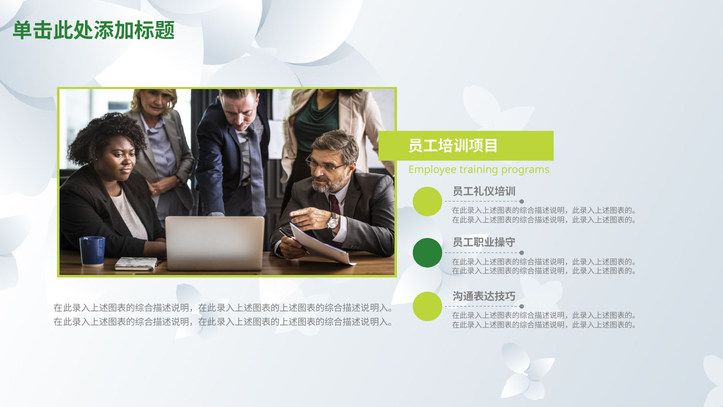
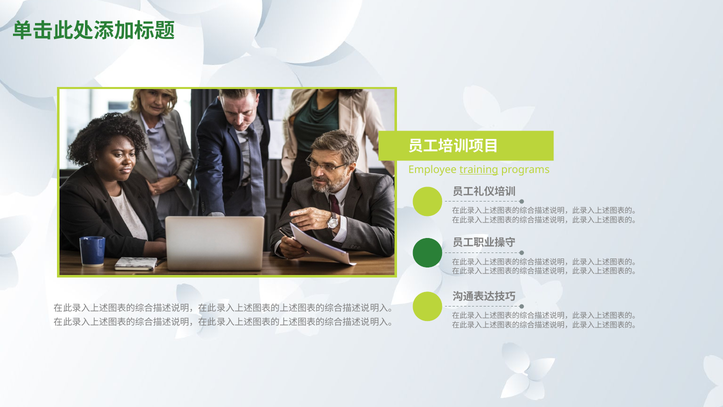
training underline: none -> present (479, 170)
